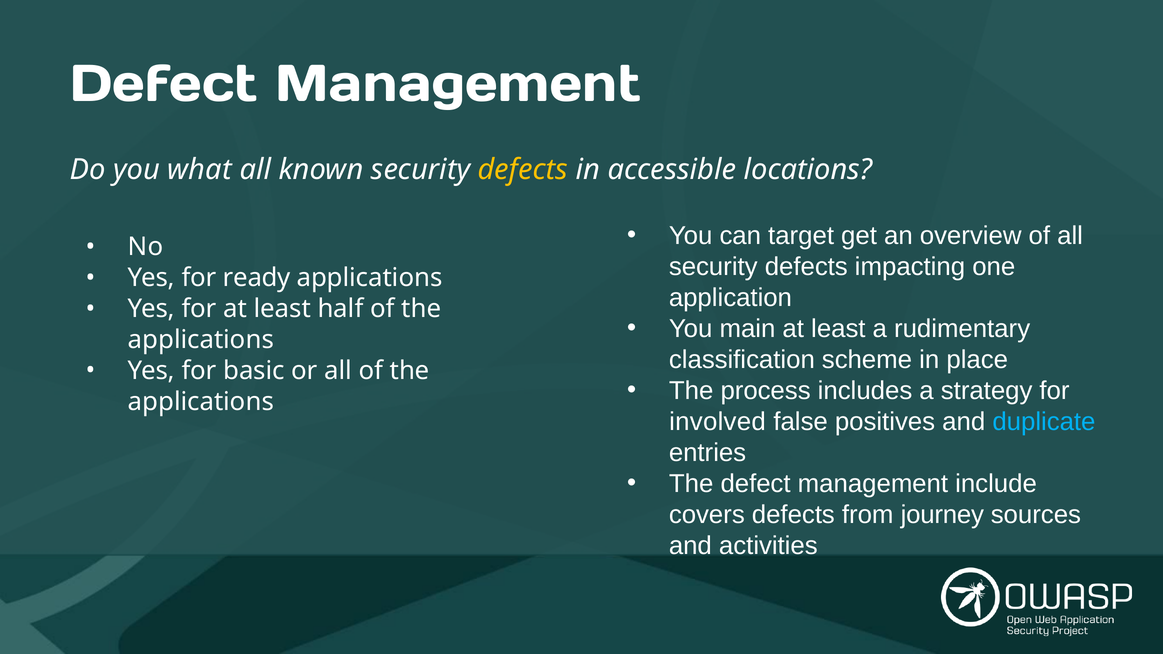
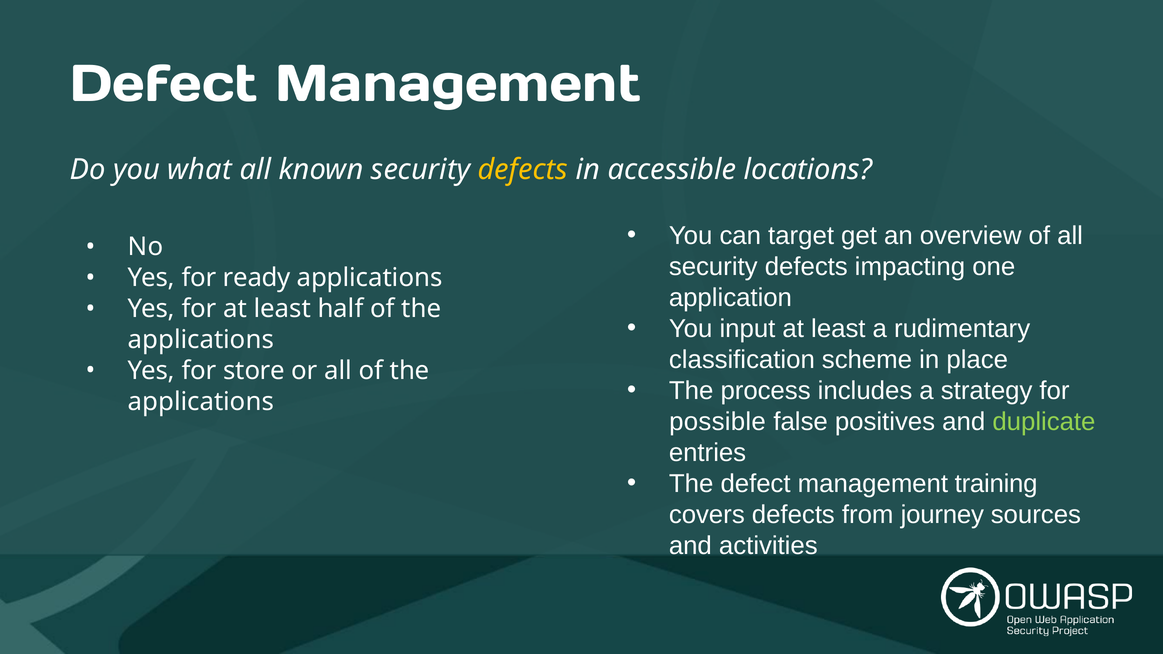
main: main -> input (747, 329)
basic: basic -> store (254, 371)
involved: involved -> possible (717, 422)
duplicate colour: light blue -> light green (1044, 422)
include: include -> training (996, 484)
